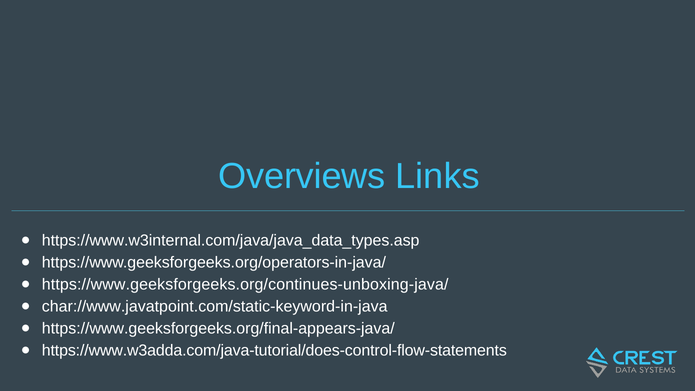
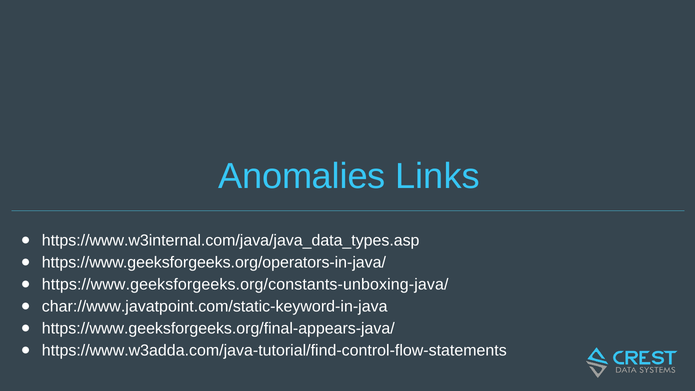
Overviews: Overviews -> Anomalies (302, 176)
https://www.geeksforgeeks.org/continues-unboxing-java/: https://www.geeksforgeeks.org/continues-unboxing-java/ -> https://www.geeksforgeeks.org/constants-unboxing-java/ (245, 284)
https://www.w3adda.com/java-tutorial/does-control-flow-statements: https://www.w3adda.com/java-tutorial/does-control-flow-statements -> https://www.w3adda.com/java-tutorial/find-control-flow-statements (274, 350)
